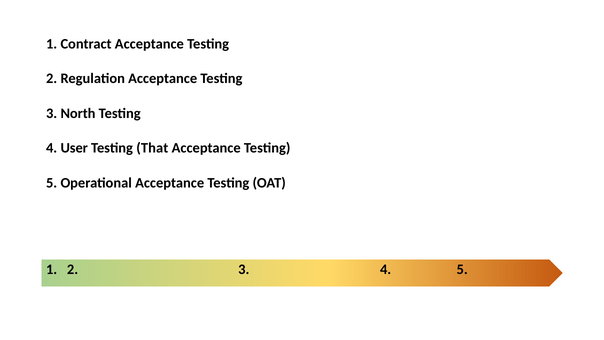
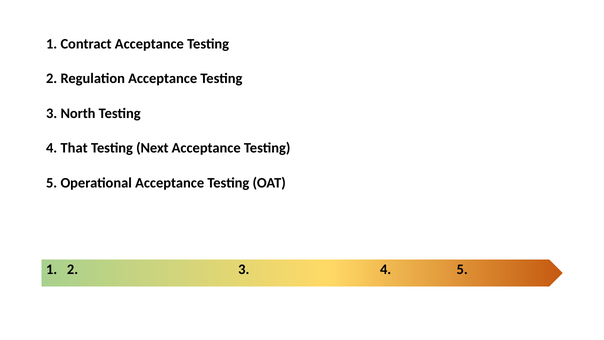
User: User -> That (74, 148)
That: That -> Next (152, 148)
